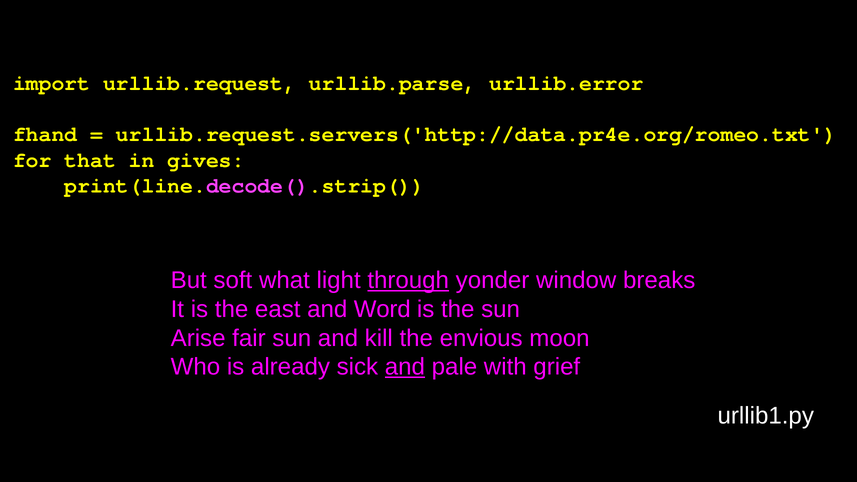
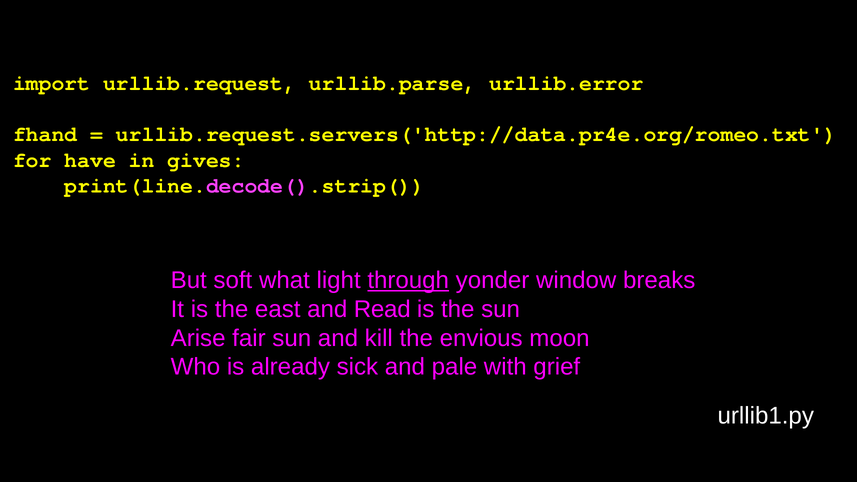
that: that -> have (90, 160)
Word: Word -> Read (382, 309)
and underline: present -> none (405, 367)
